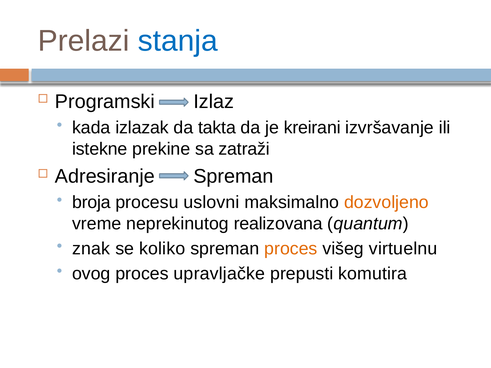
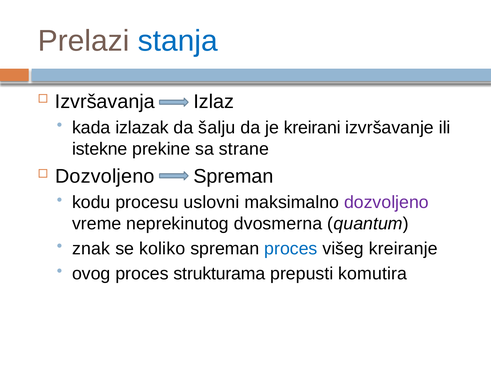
Programski: Programski -> Izvršavanja (105, 102)
takta: takta -> šalju (217, 128)
zatraži: zatraži -> strane (244, 149)
Adresiranje: Adresiranje -> Dozvoljeno (105, 176)
broja: broja -> kodu (91, 202)
dozvoljeno colour: orange -> purple (386, 202)
realizovana: realizovana -> dvosmerna (278, 224)
proces colour: orange -> blue (291, 249)
virtuelnu: virtuelnu -> kreiranje (403, 249)
upravljačke: upravljačke -> strukturama (220, 274)
